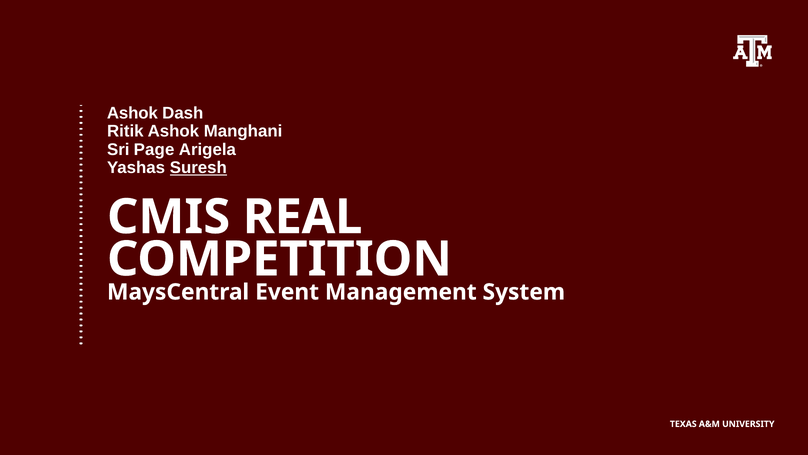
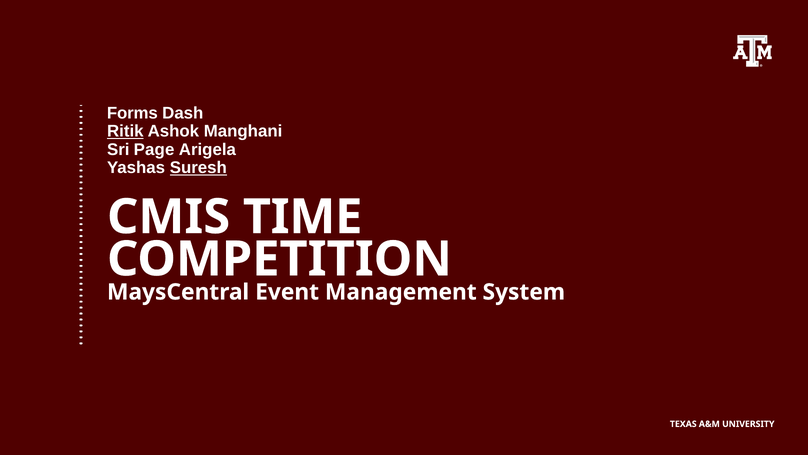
Ashok: Ashok -> Forms (132, 113)
Ritik underline: none -> present (125, 131)
REAL: REAL -> TIME (303, 217)
